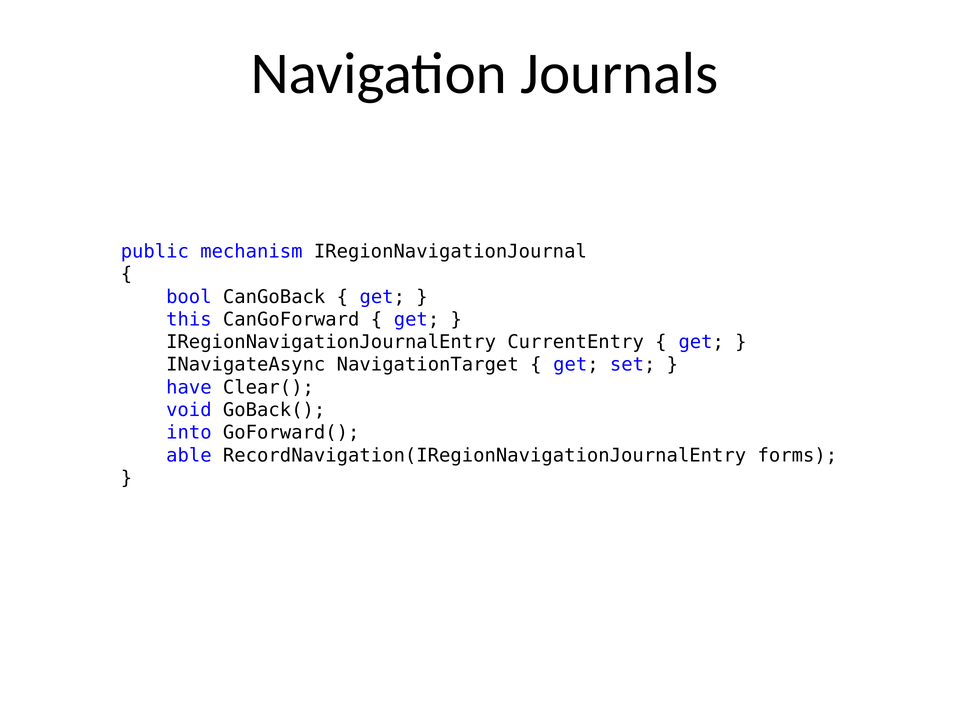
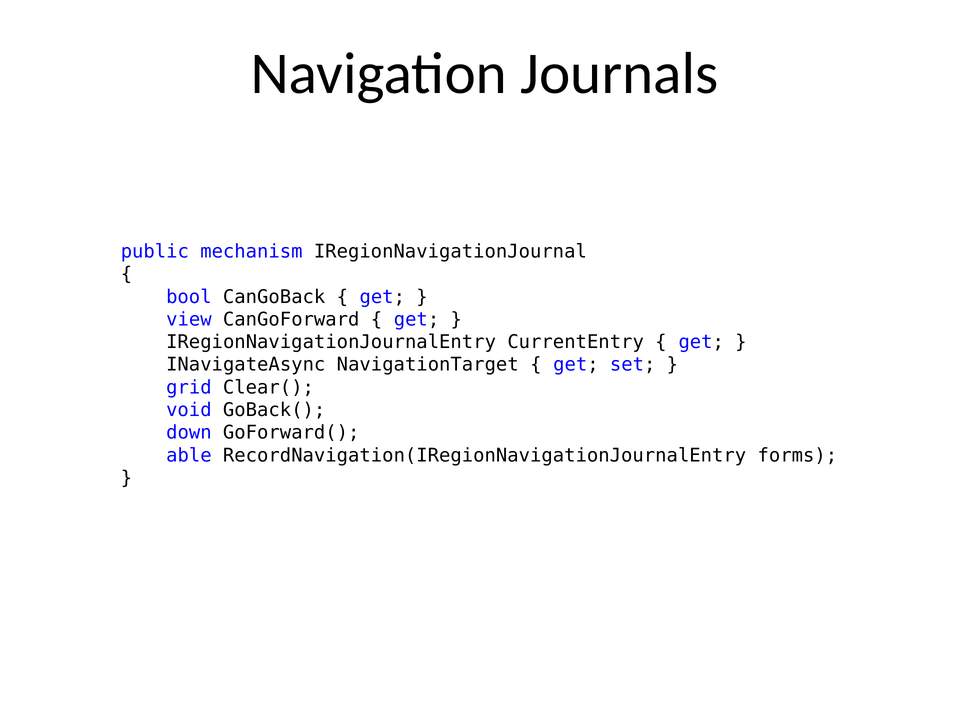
this: this -> view (189, 320)
have: have -> grid (189, 388)
into: into -> down (189, 433)
